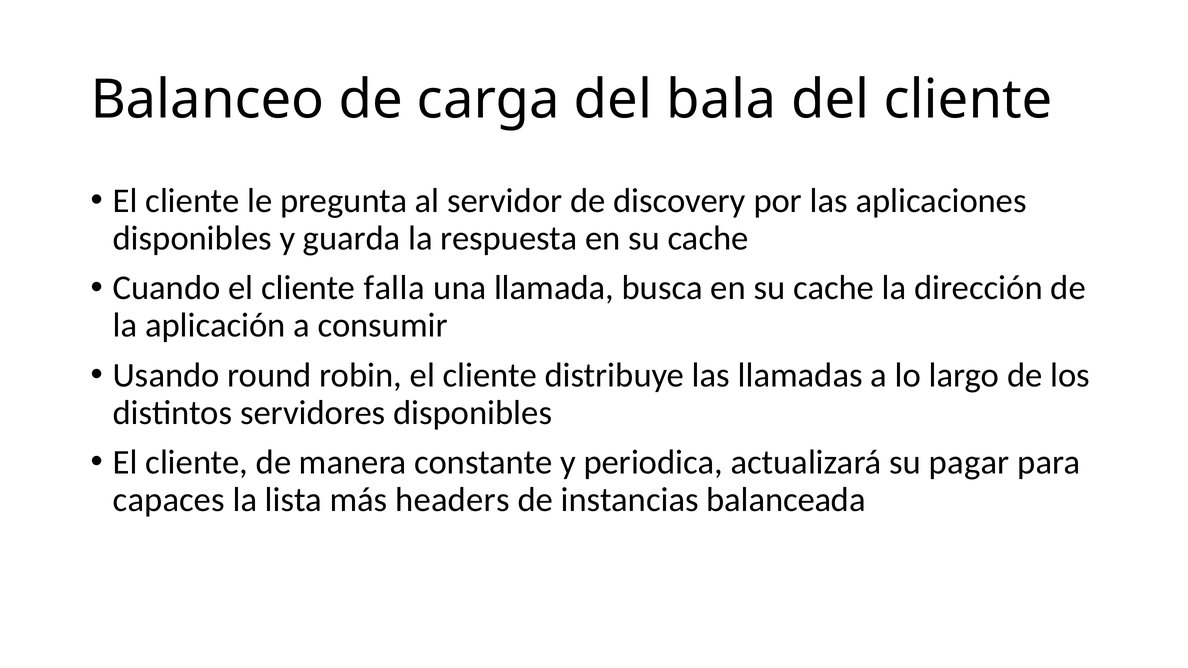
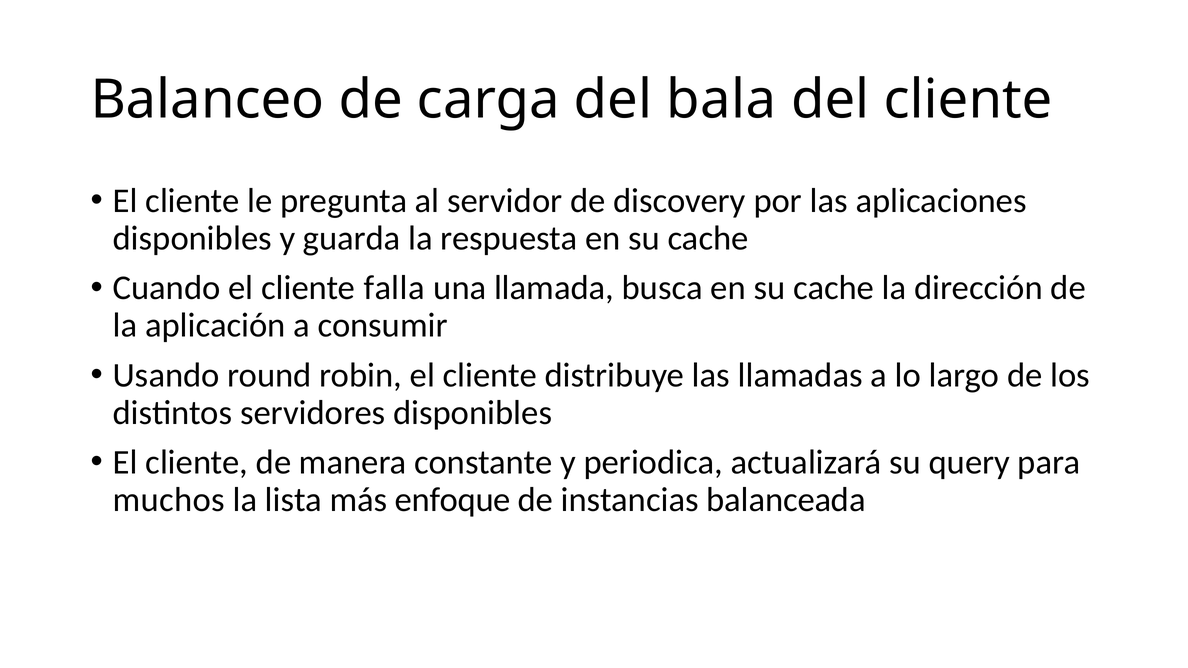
pagar: pagar -> query (969, 463)
capaces: capaces -> muchos (169, 500)
headers: headers -> enfoque (453, 500)
